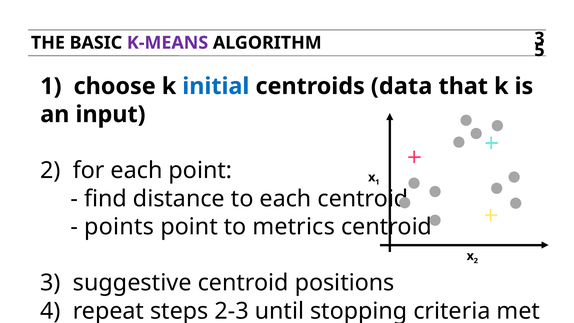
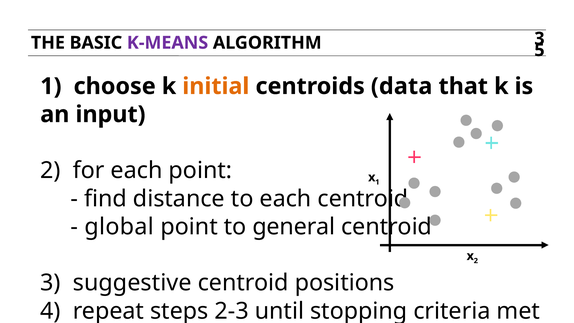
initial colour: blue -> orange (216, 86)
points: points -> global (119, 226)
metrics: metrics -> general (294, 226)
